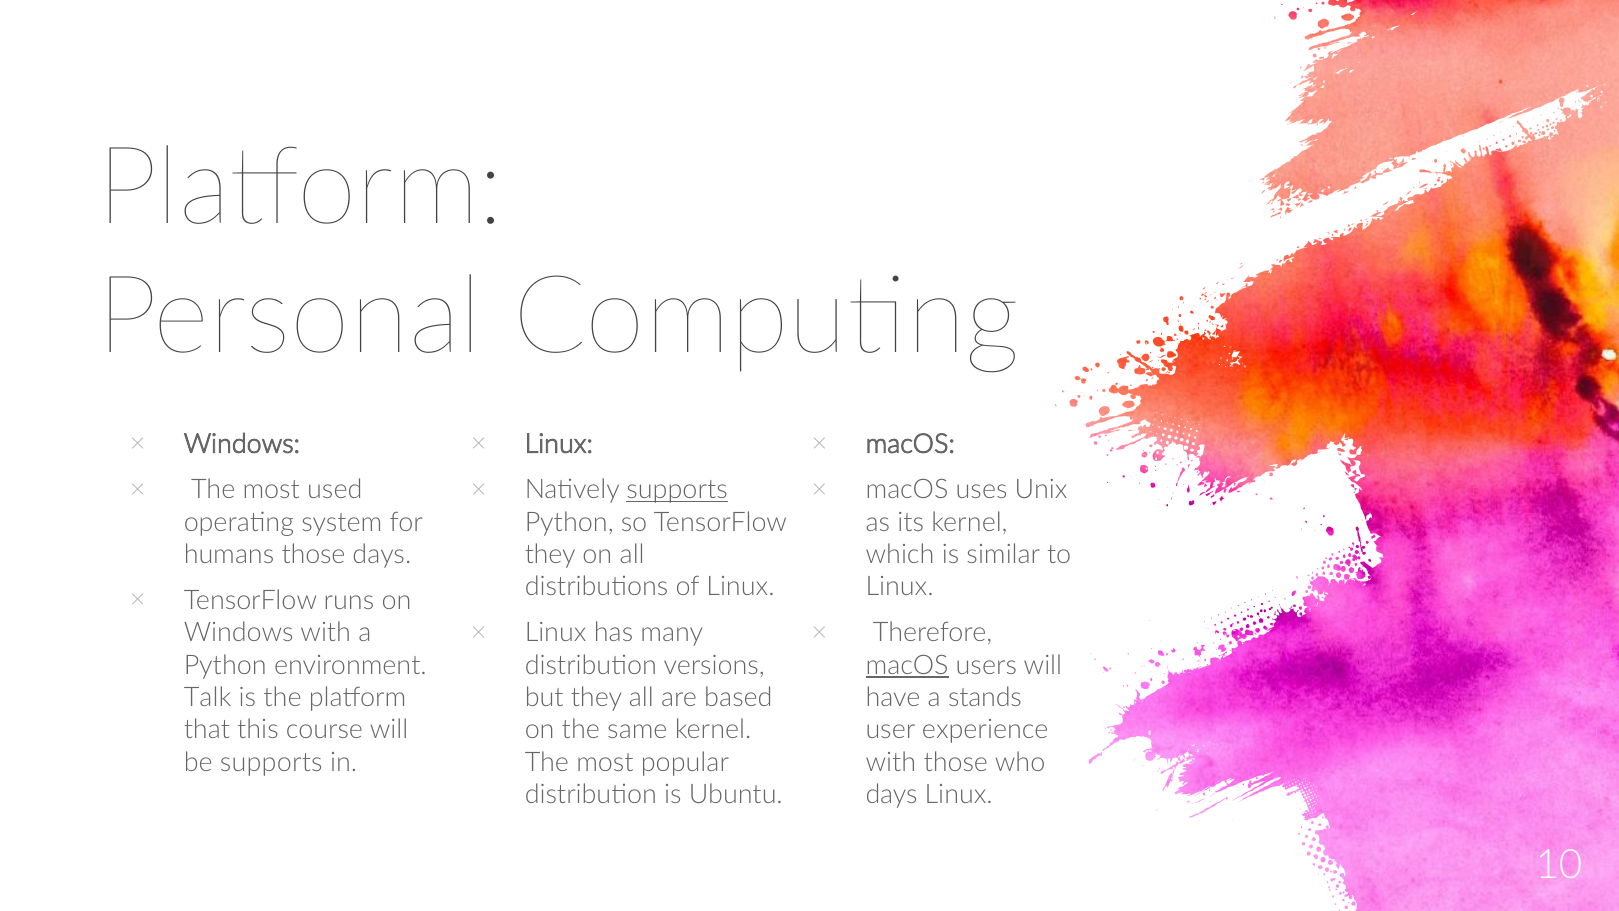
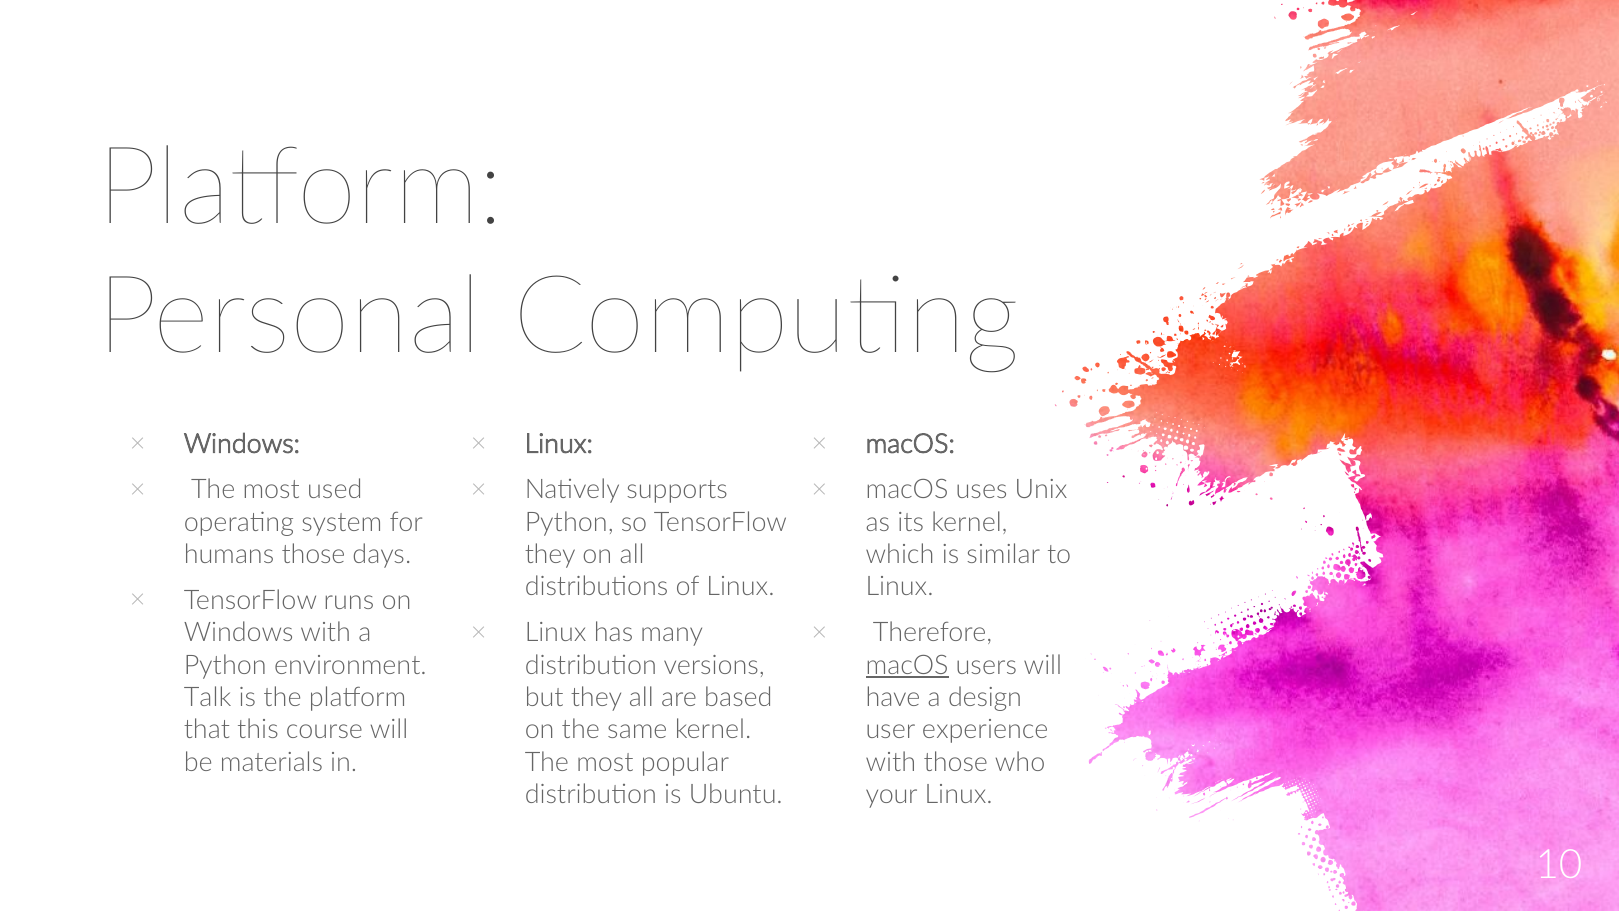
supports underline: present -> none (677, 490)
stands: stands -> design (985, 697)
be supports: supports -> materials (271, 762)
days: days -> your (892, 795)
